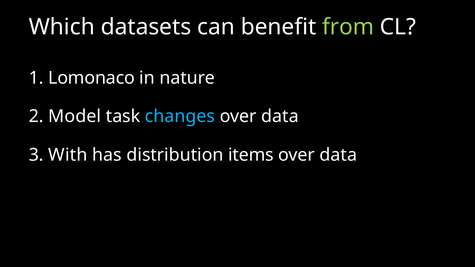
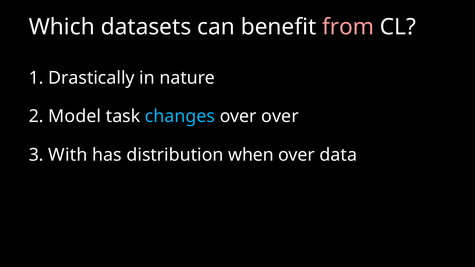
from colour: light green -> pink (348, 27)
Lomonaco: Lomonaco -> Drastically (91, 78)
data: data -> over (280, 116)
items: items -> when (251, 155)
